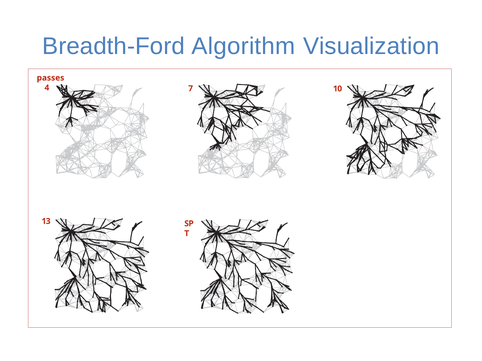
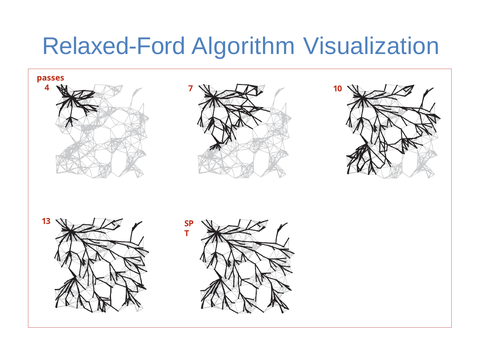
Breadth-Ford: Breadth-Ford -> Relaxed-Ford (114, 46)
